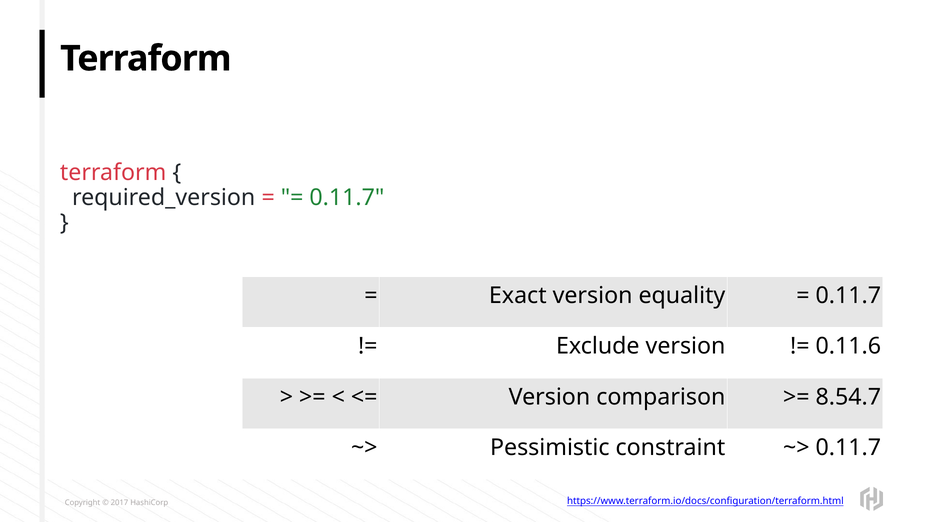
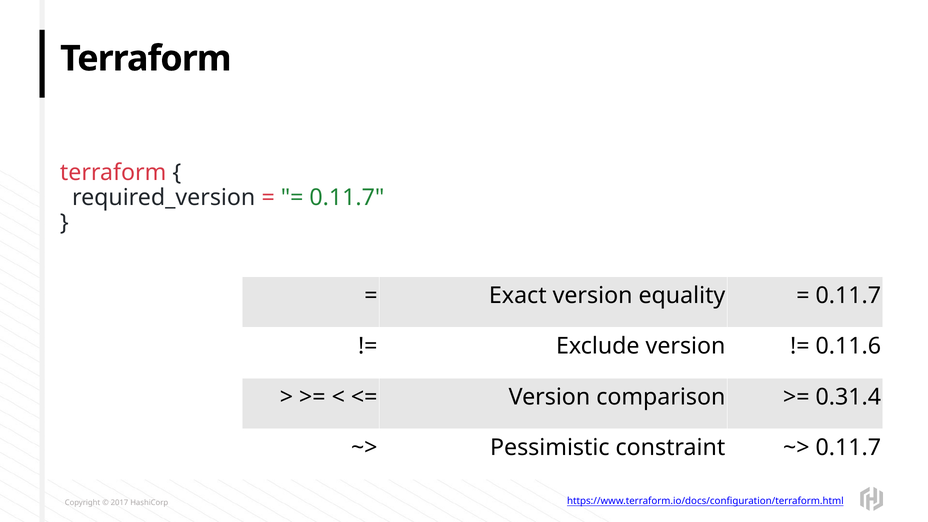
8.54.7: 8.54.7 -> 0.31.4 (848, 397)
